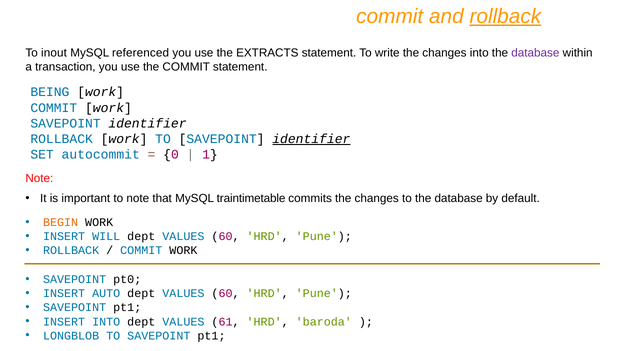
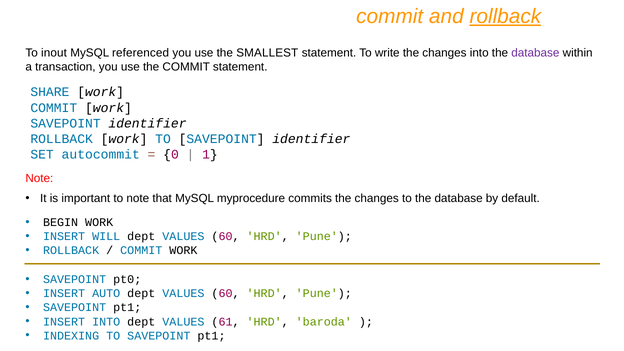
EXTRACTS: EXTRACTS -> SMALLEST (267, 53)
BEING: BEING -> SHARE (50, 92)
identifier underline: present -> none (311, 139)
traintimetable: traintimetable -> myprocedure (251, 199)
BEGIN colour: orange -> black (61, 222)
LONGBLOB: LONGBLOB -> INDEXING (71, 336)
